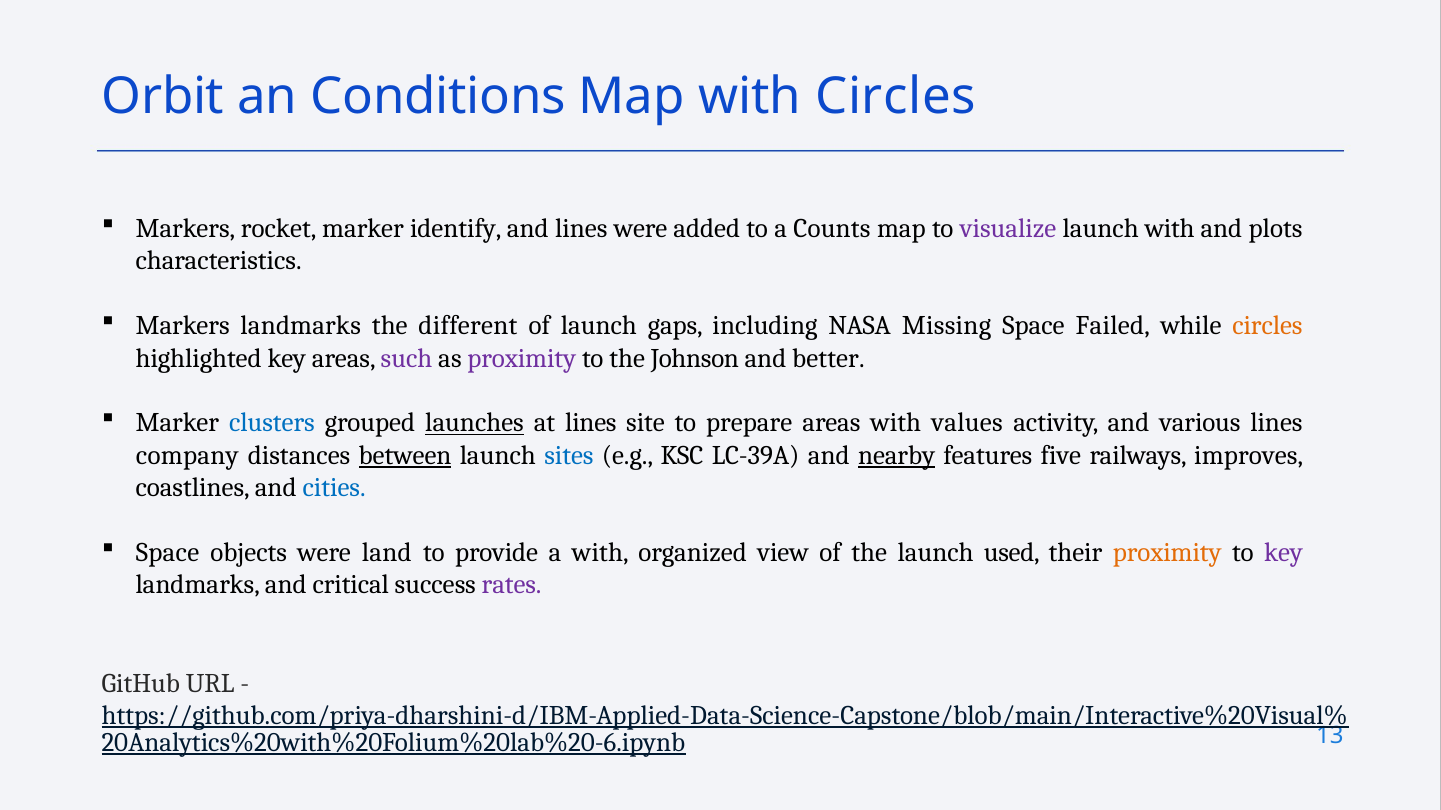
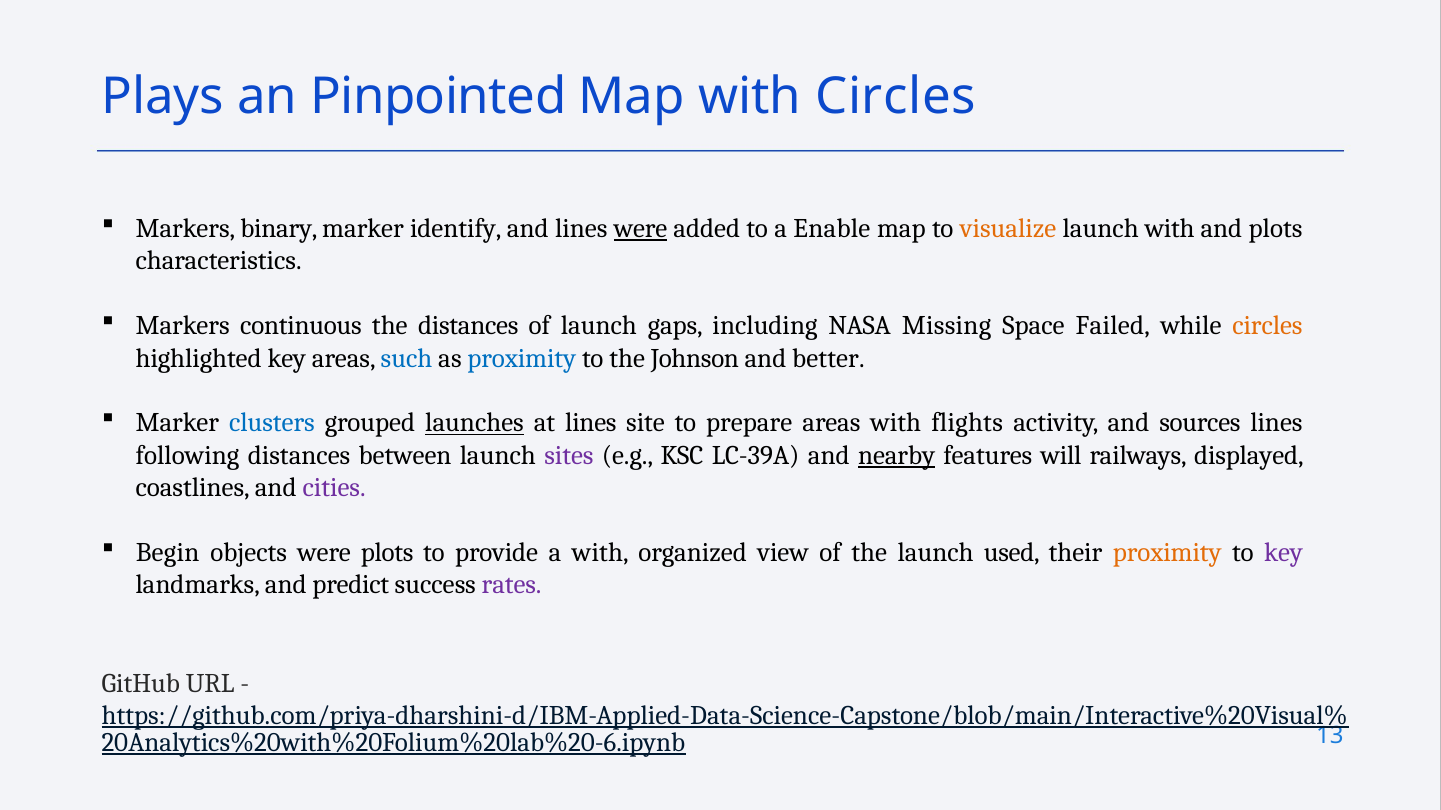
Orbit: Orbit -> Plays (163, 96)
Conditions: Conditions -> Pinpointed (438, 96)
rocket: rocket -> binary (279, 229)
were underline: none -> present (640, 229)
Counts: Counts -> Enable (832, 229)
visualize colour: purple -> orange (1008, 229)
Markers landmarks: landmarks -> continuous (301, 326)
the different: different -> distances (468, 326)
such colour: purple -> blue (407, 358)
proximity colour: purple -> blue (522, 358)
values: values -> flights (967, 423)
various: various -> sources (1200, 423)
company: company -> following (187, 456)
between underline: present -> none (405, 456)
sites colour: blue -> purple (569, 456)
five: five -> will (1061, 456)
improves: improves -> displayed (1249, 456)
cities colour: blue -> purple (334, 488)
Space: Space -> Begin (168, 553)
were land: land -> plots (387, 553)
critical: critical -> predict (351, 585)
